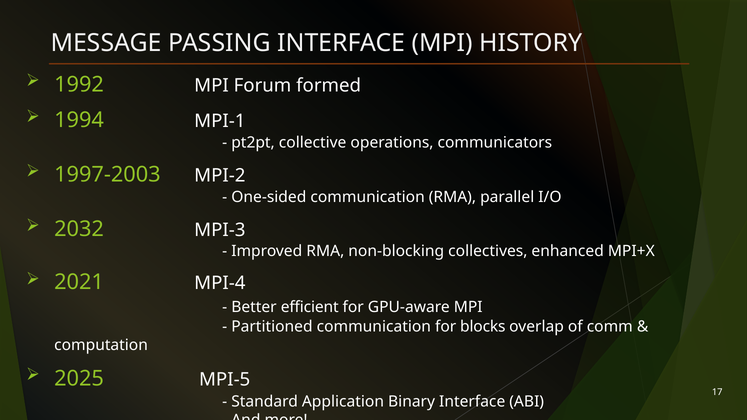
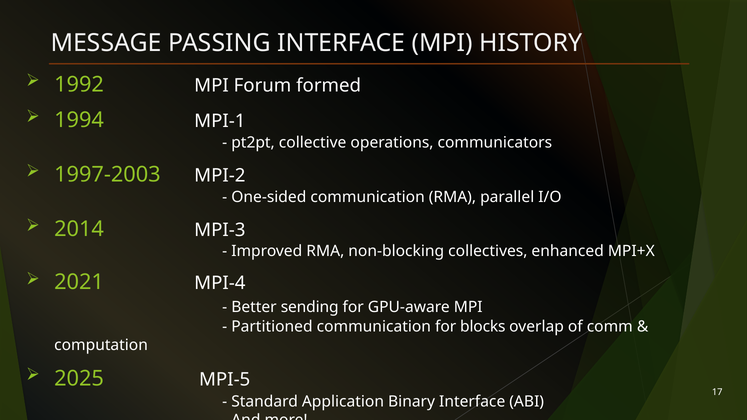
2032: 2032 -> 2014 (79, 229)
efficient: efficient -> sending (310, 307)
